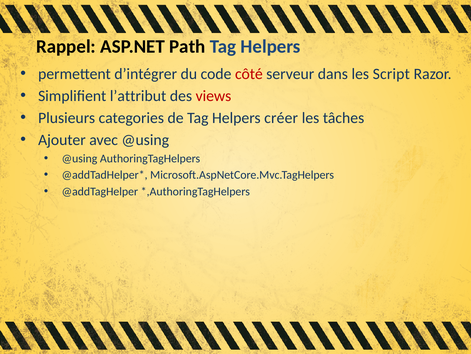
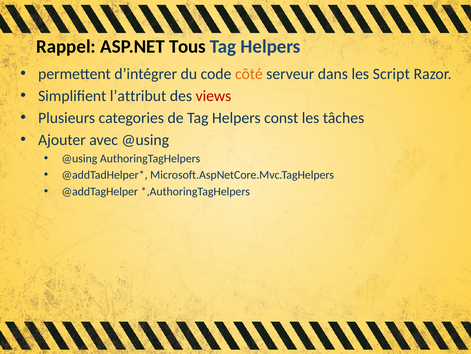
Path: Path -> Tous (187, 46)
côté colour: red -> orange (249, 74)
créer: créer -> const (281, 118)
